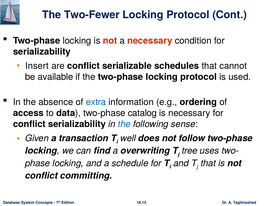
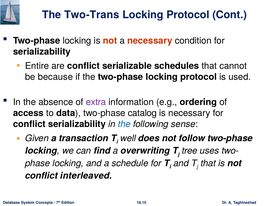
Two-Fewer: Two-Fewer -> Two-Trans (92, 15)
Insert: Insert -> Entire (37, 66)
available: available -> because (55, 77)
extra colour: blue -> purple (96, 102)
committing: committing -> interleaved (86, 176)
